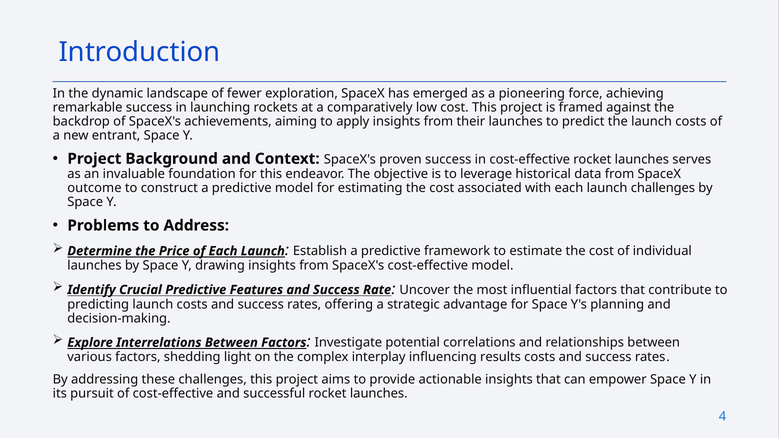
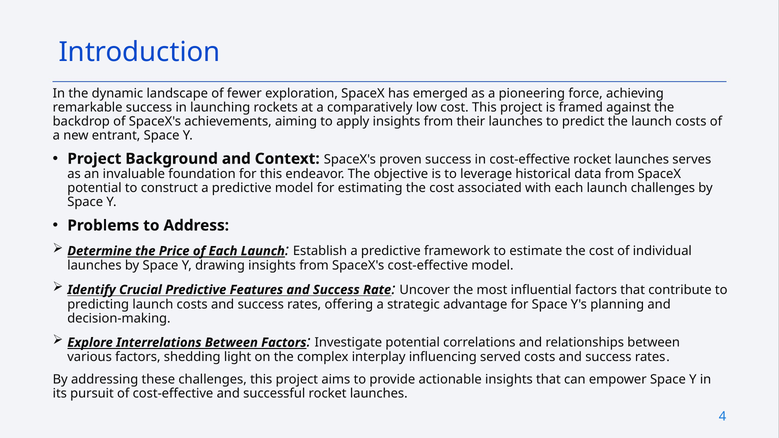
outcome: outcome -> potential (94, 188)
results: results -> served (501, 357)
